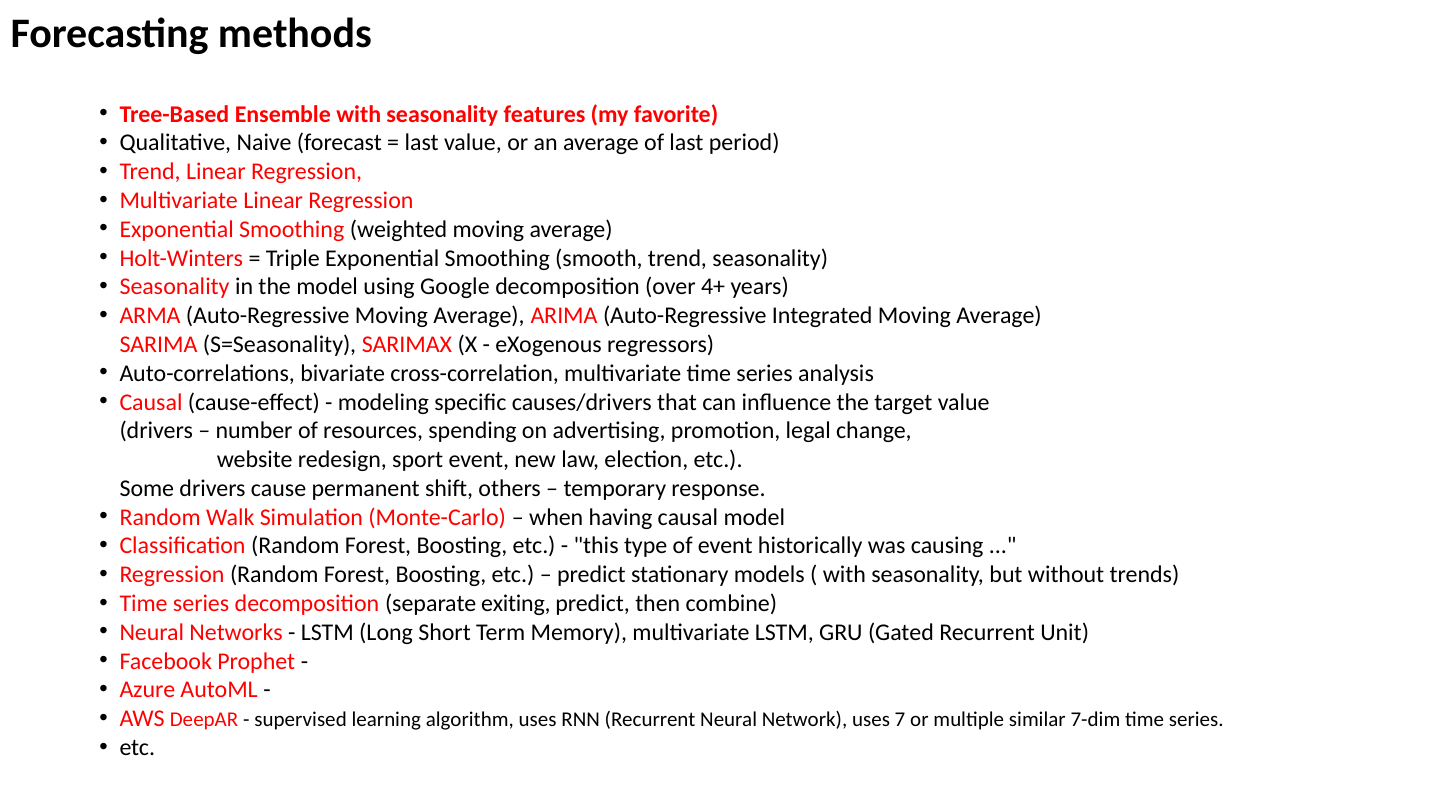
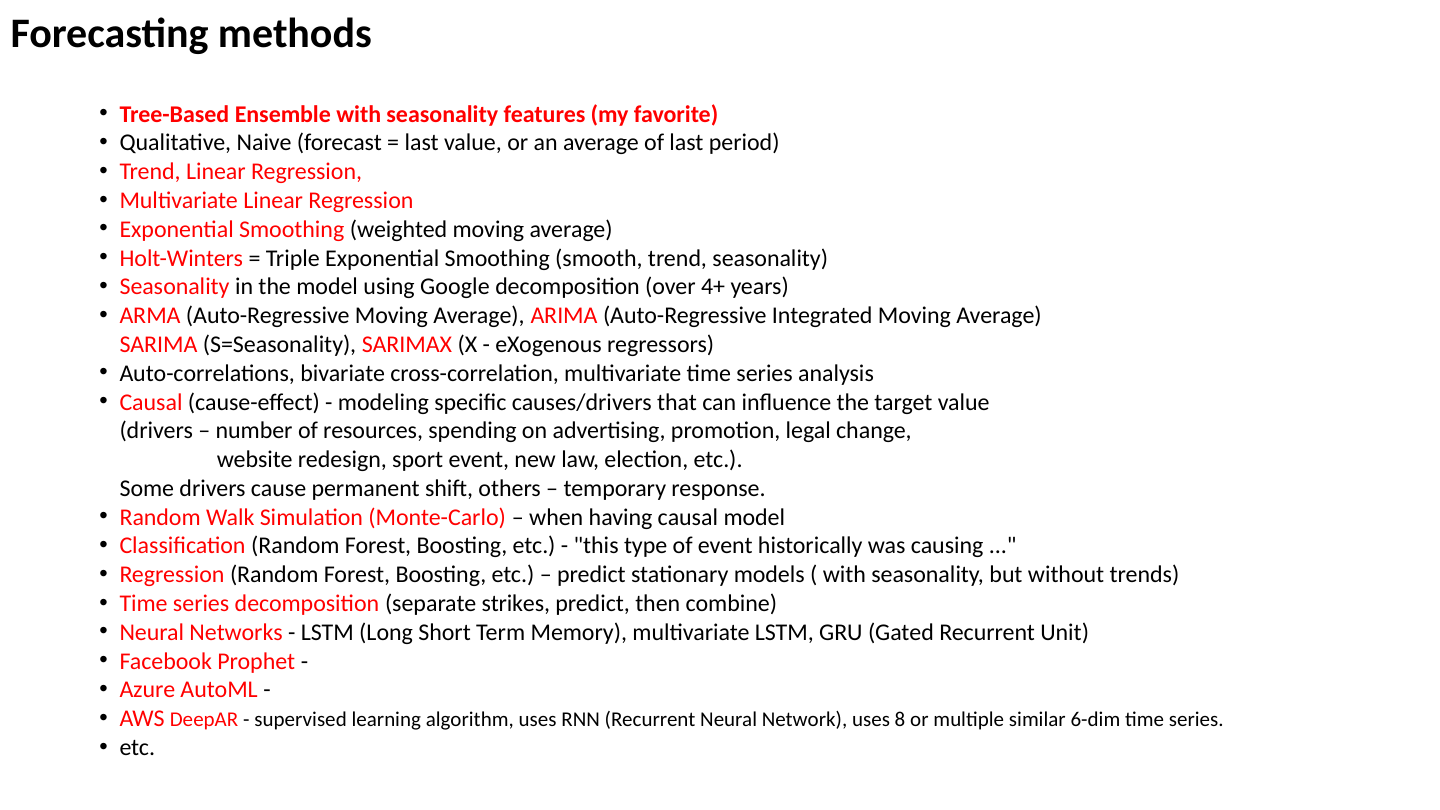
exiting: exiting -> strikes (516, 604)
7: 7 -> 8 (900, 720)
7-dim: 7-dim -> 6-dim (1095, 720)
